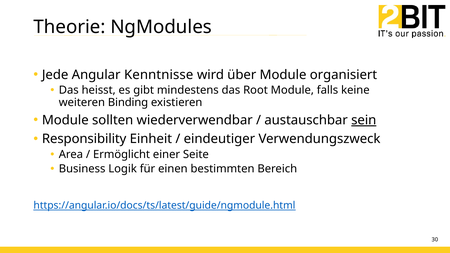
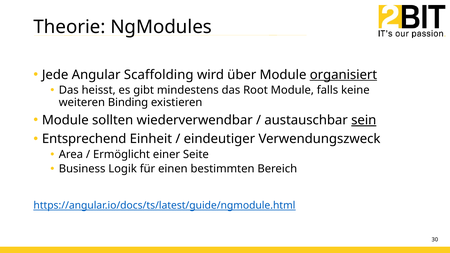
Kenntnisse: Kenntnisse -> Scaffolding (159, 75)
organisiert underline: none -> present (343, 75)
Responsibility: Responsibility -> Entsprechend (84, 139)
